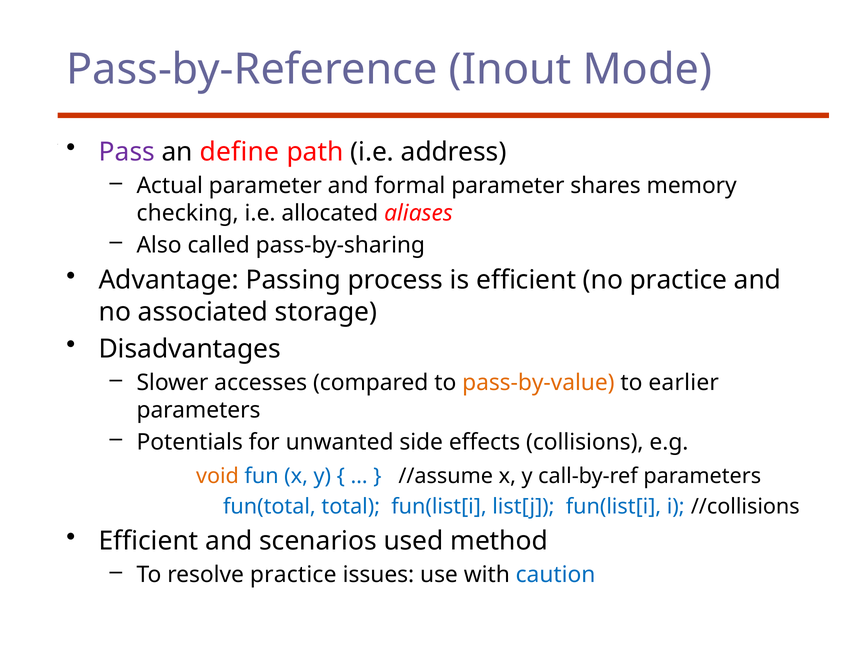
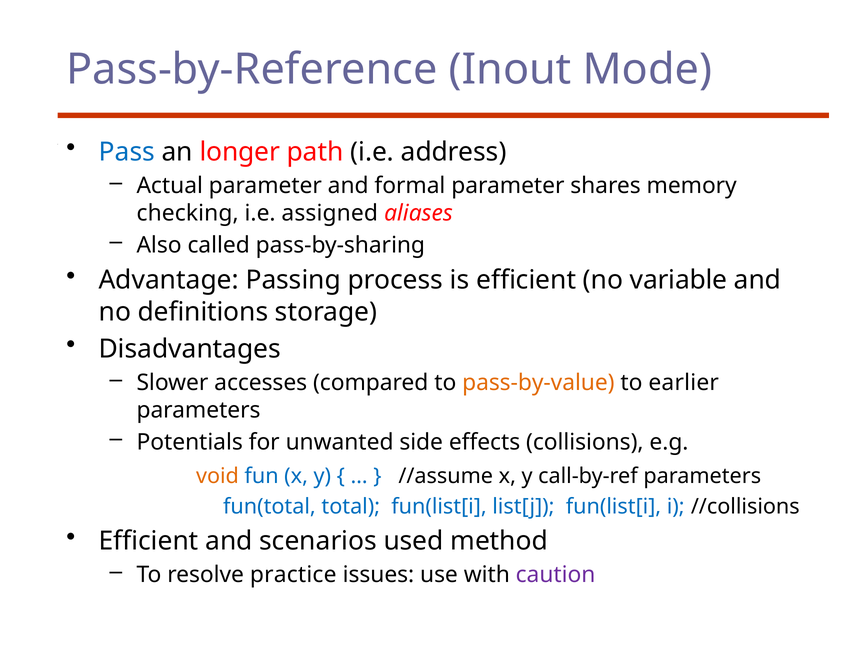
Pass colour: purple -> blue (127, 152)
define: define -> longer (240, 152)
allocated: allocated -> assigned (330, 213)
no practice: practice -> variable (679, 280)
associated: associated -> definitions (203, 312)
caution colour: blue -> purple (556, 575)
